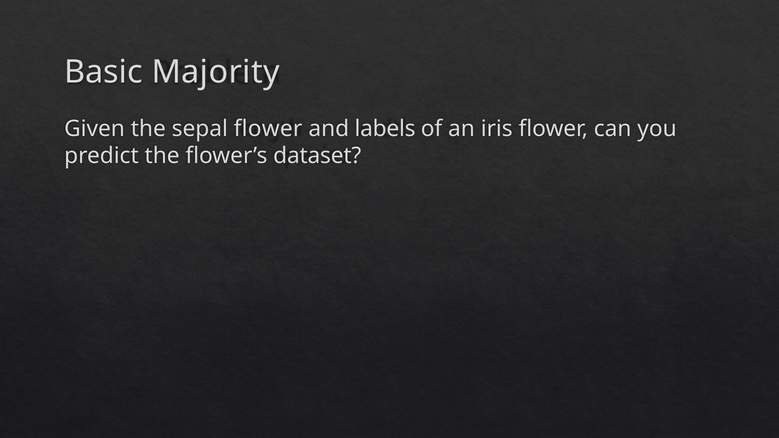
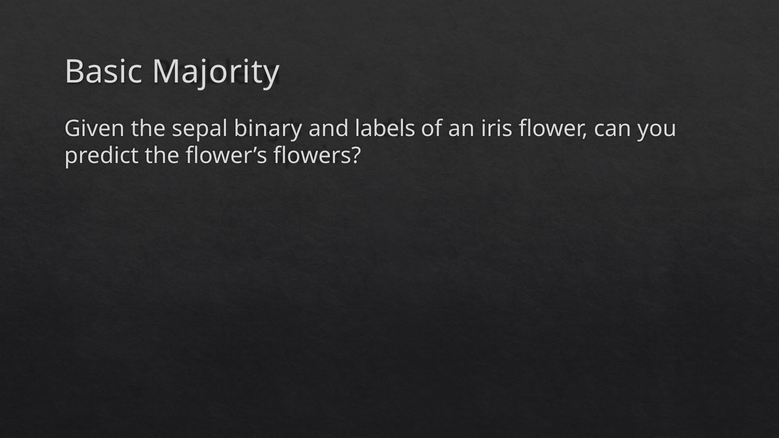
sepal flower: flower -> binary (268, 129)
dataset: dataset -> flowers (317, 156)
